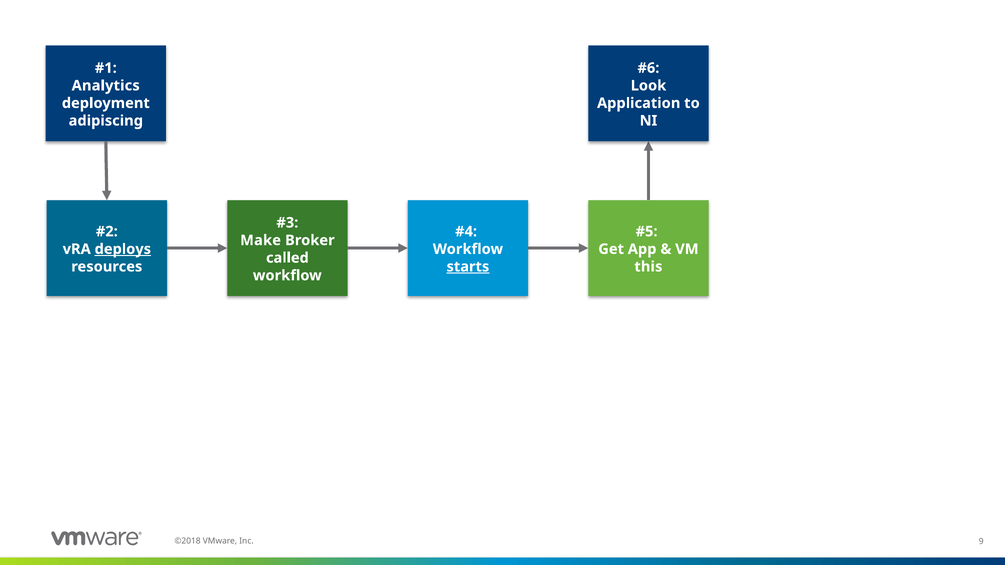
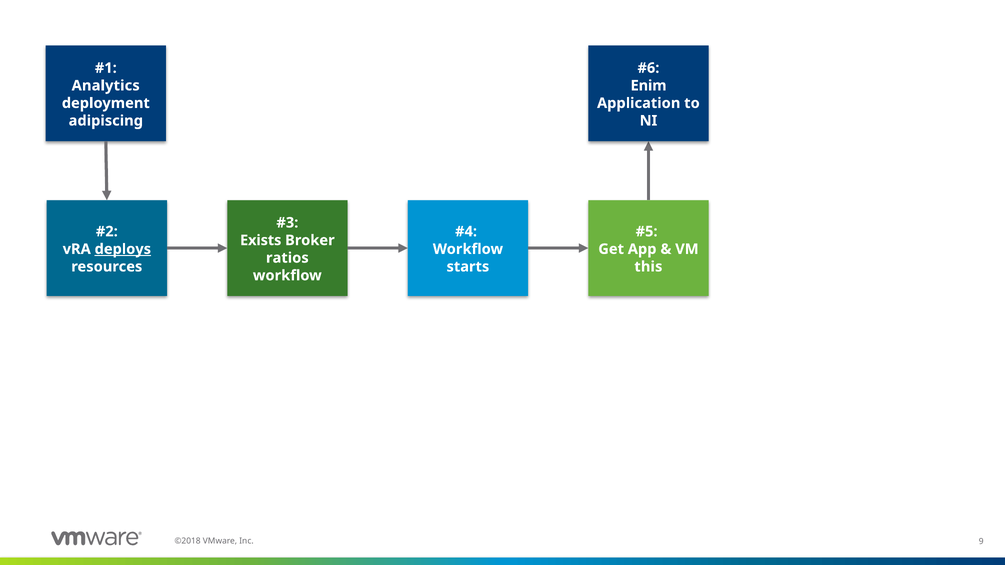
Look: Look -> Enim (649, 86)
Make: Make -> Exists (261, 240)
called: called -> ratios (287, 258)
starts underline: present -> none (468, 267)
